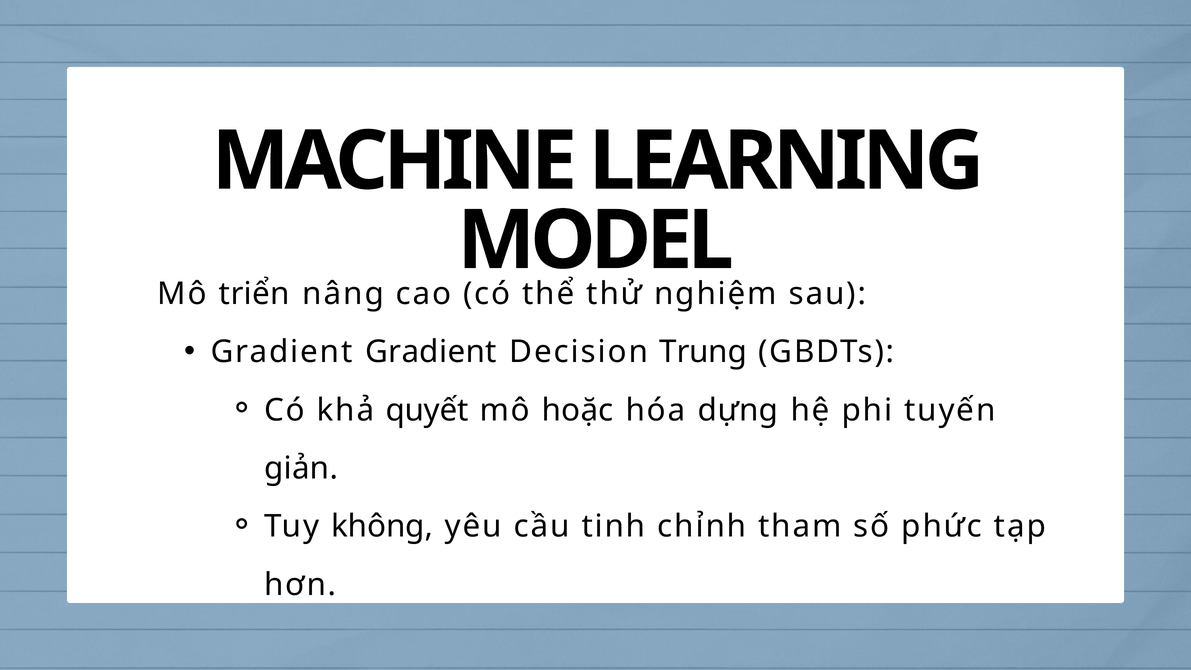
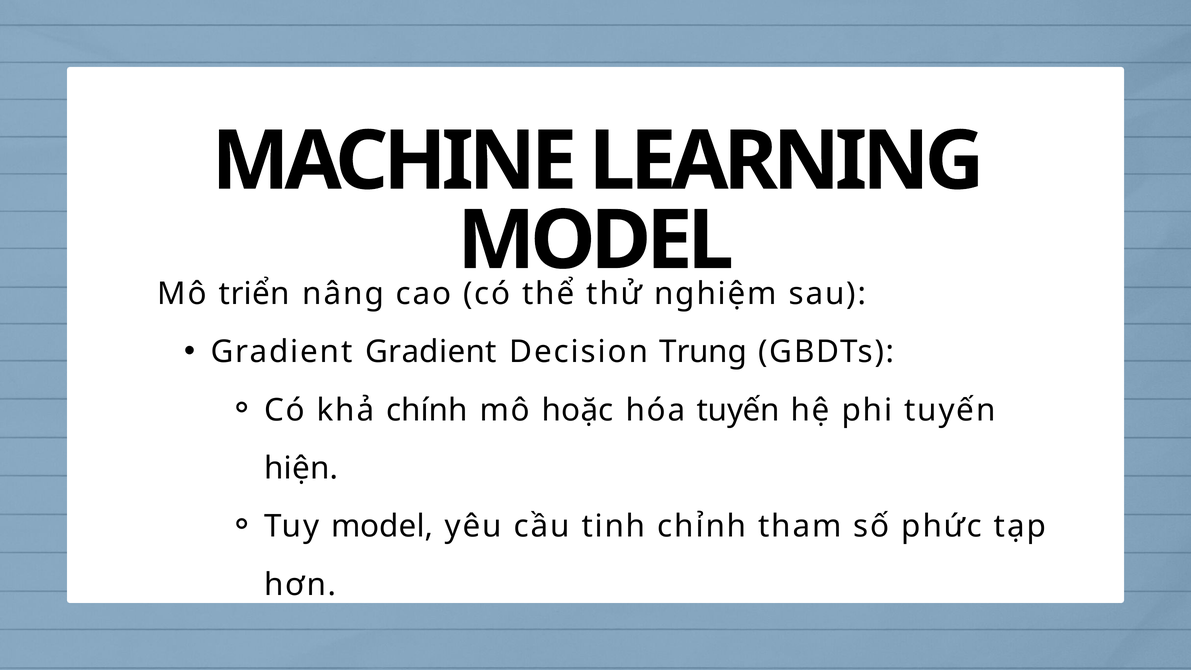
quyết: quyết -> chính (427, 410)
hóa dựng: dựng -> tuyến (738, 410)
giản: giản -> hiện (301, 468)
Tuy không: không -> model (382, 526)
